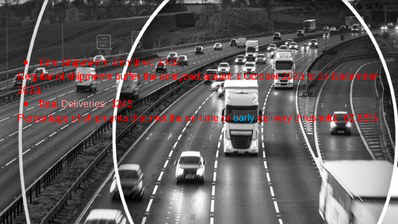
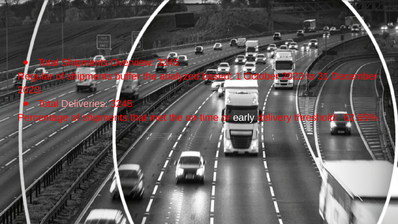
Identifies: Identifies -> Overview (132, 63)
actual: actual -> based (217, 76)
early colour: light blue -> white (244, 117)
